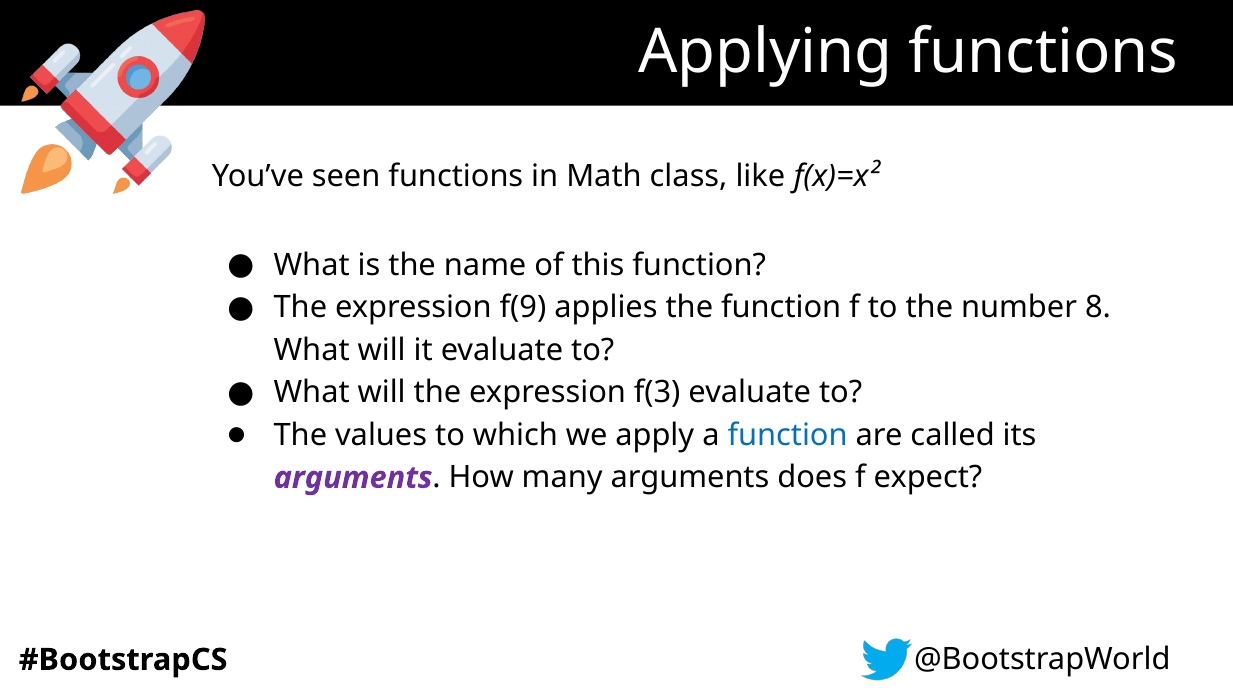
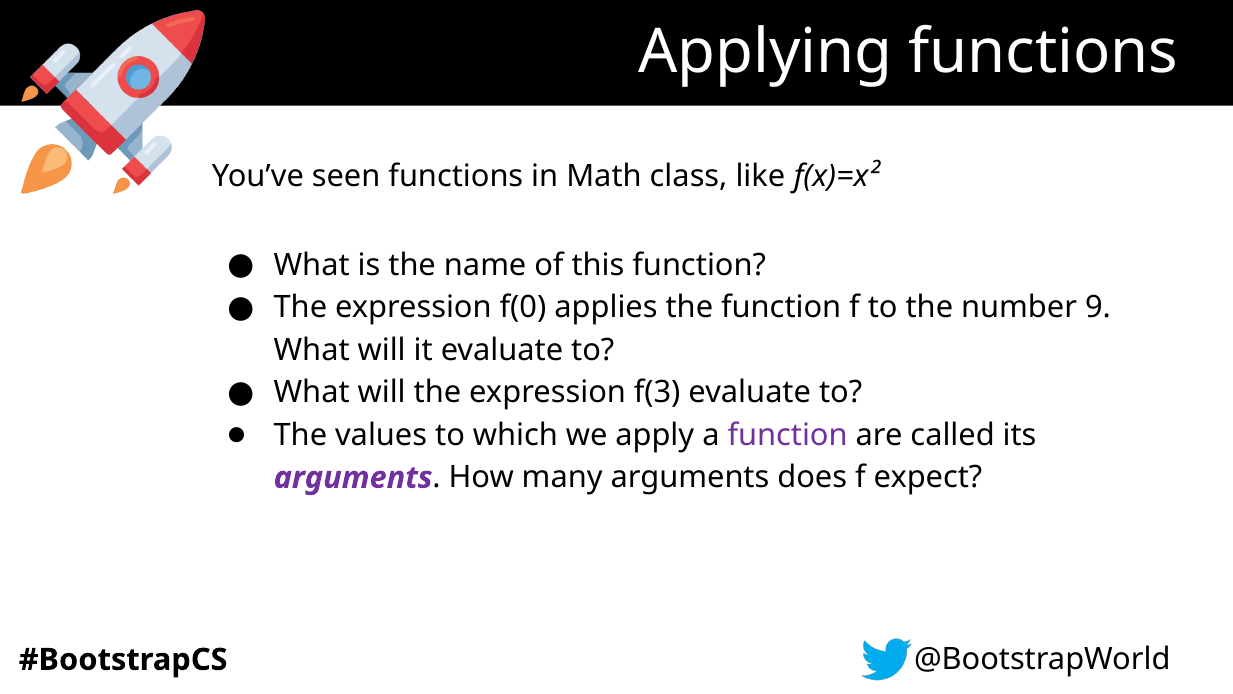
f(9: f(9 -> f(0 (523, 307)
8: 8 -> 9 (1098, 307)
function colour: blue -> purple (788, 435)
